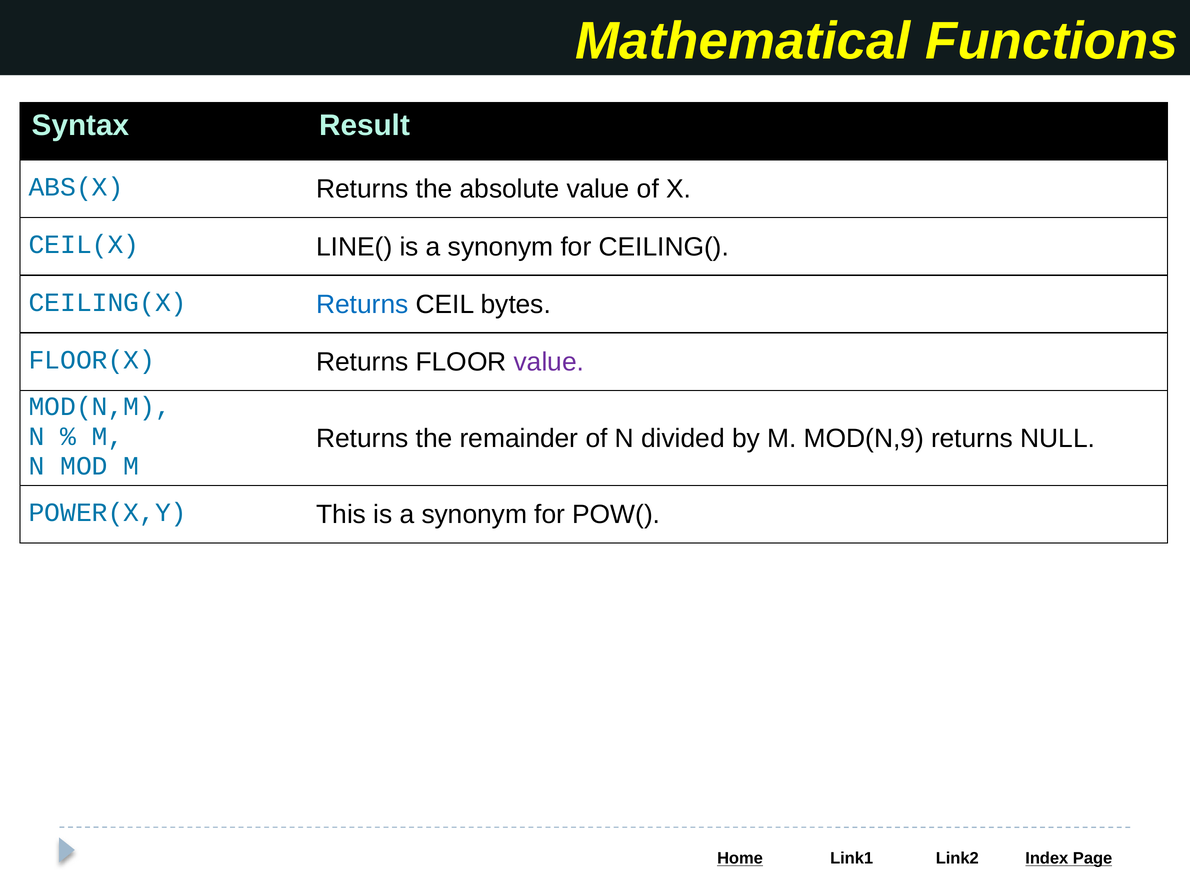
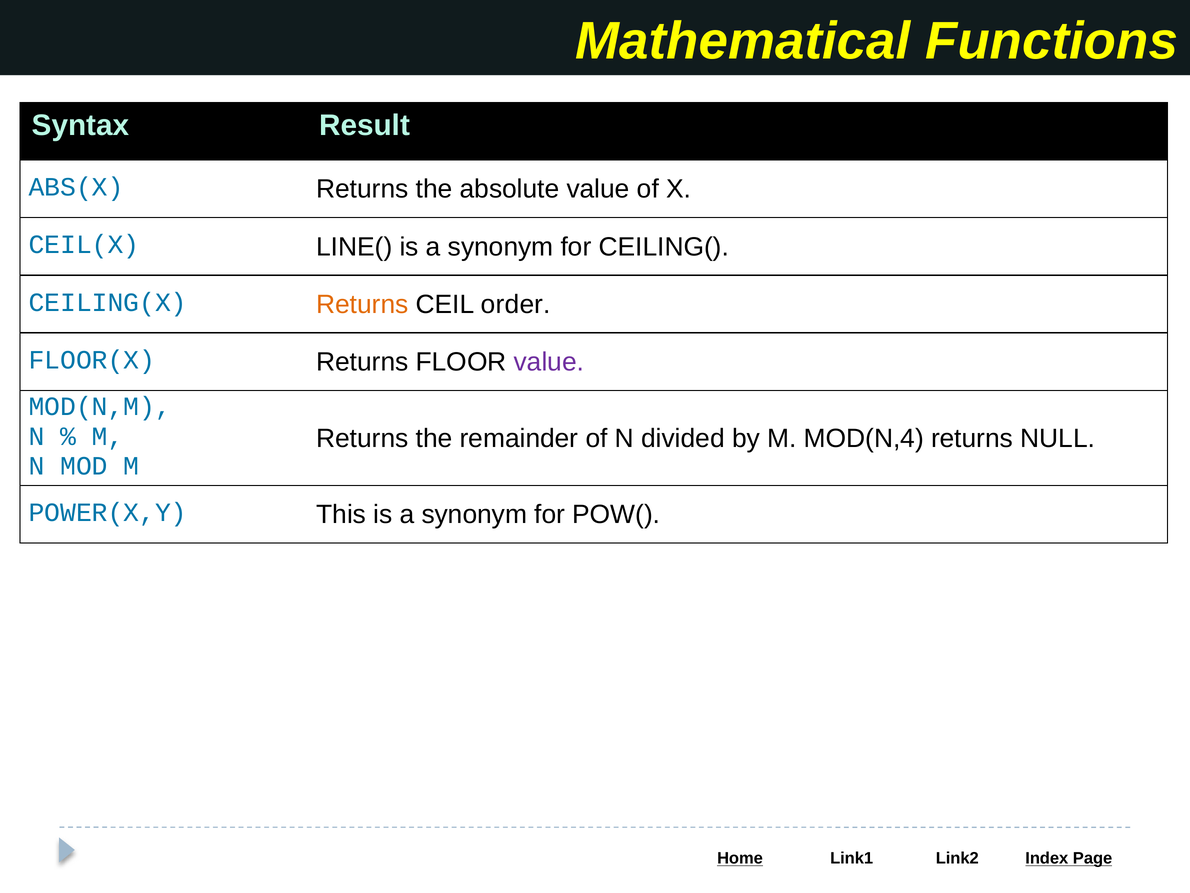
Returns colour: blue -> orange (362, 304)
bytes: bytes -> order (516, 304)
MOD(N,9: MOD(N,9 -> MOD(N,4 (864, 438)
